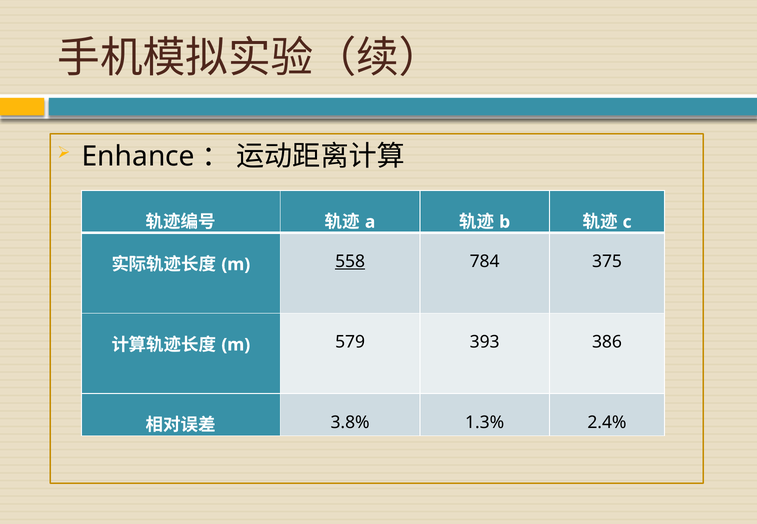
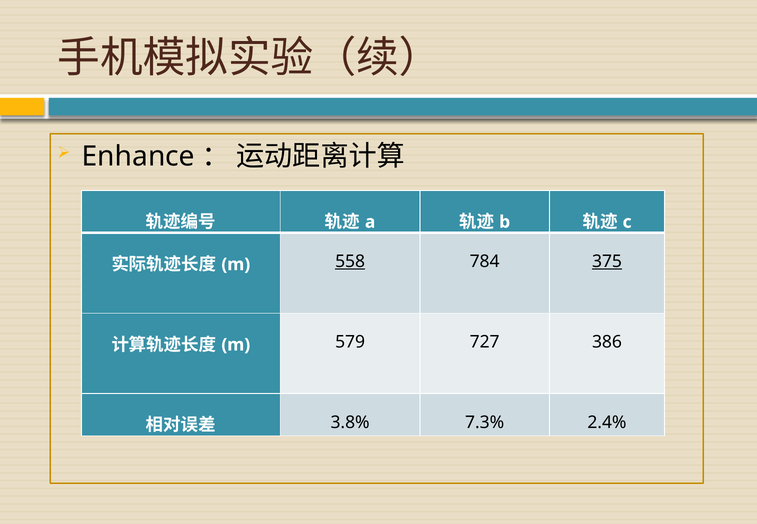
375 underline: none -> present (607, 262)
393: 393 -> 727 (485, 342)
1.3%: 1.3% -> 7.3% (485, 422)
